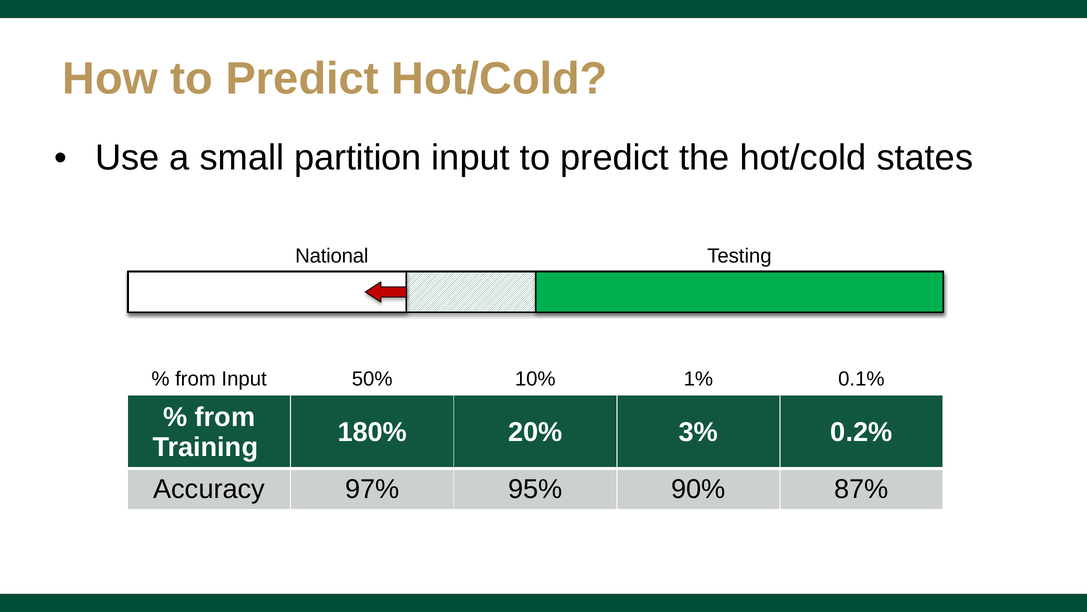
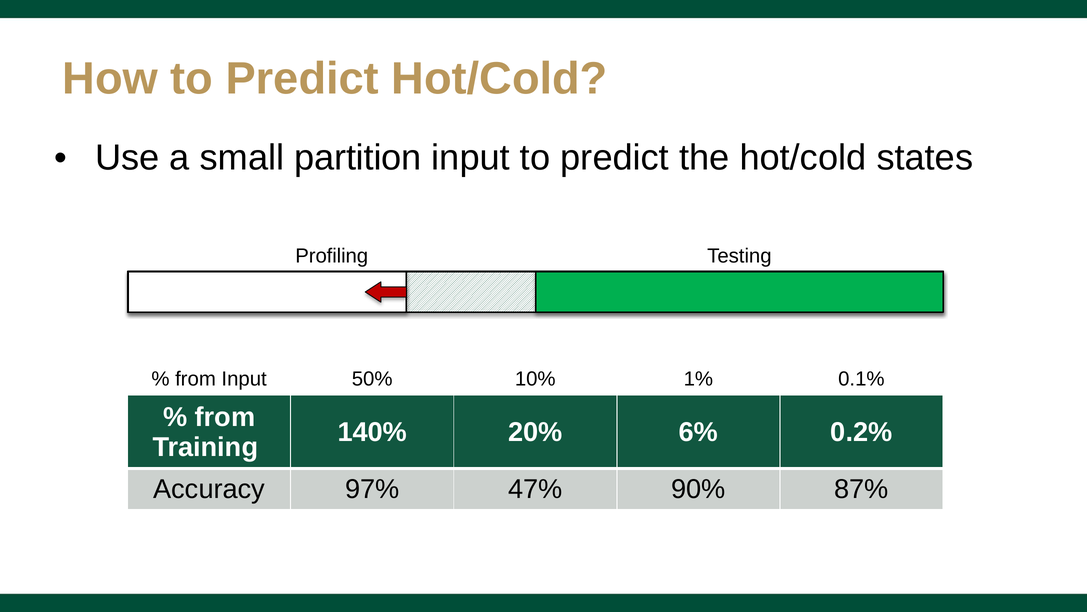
National: National -> Profiling (332, 256)
180%: 180% -> 140% (372, 432)
3%: 3% -> 6% (698, 432)
95%: 95% -> 47% (535, 489)
